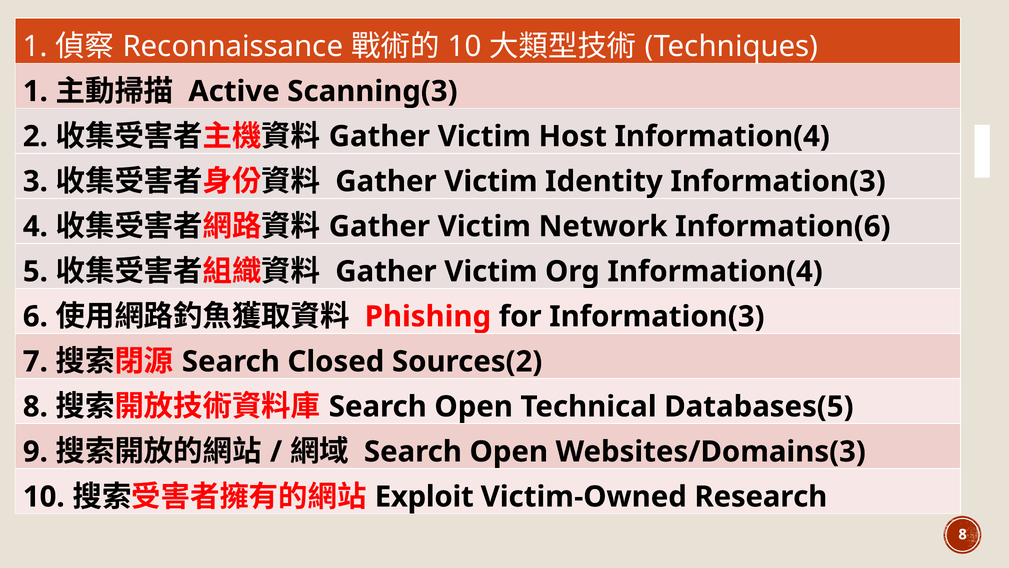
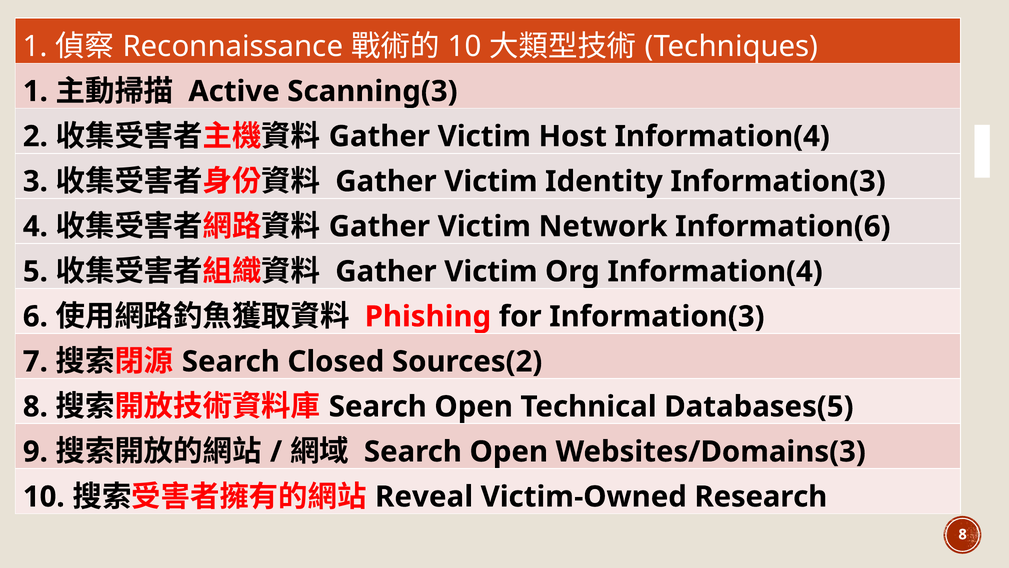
Exploit: Exploit -> Reveal (424, 496)
